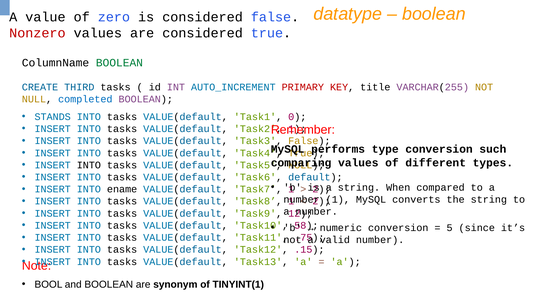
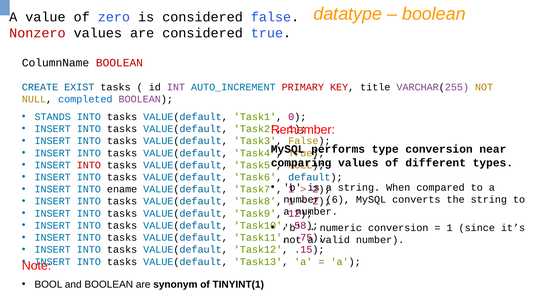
BOOLEAN colour: green -> red (119, 63)
THIRD: THIRD -> EXIST (79, 87)
such: such -> near (493, 149)
INTO colour: black -> red (89, 165)
1: 1 -> 6 (338, 200)
5: 5 -> 1 (450, 228)
